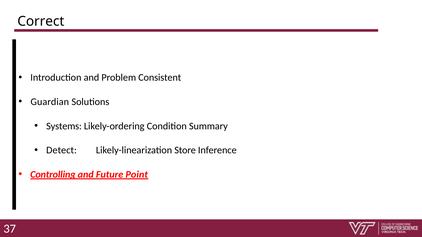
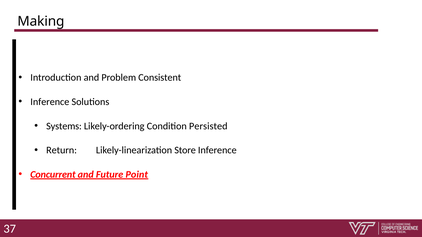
Correct: Correct -> Making (41, 21)
Guardian: Guardian -> Inference (50, 102)
Summary: Summary -> Persisted (208, 126)
Detect: Detect -> Return (62, 150)
Controlling: Controlling -> Concurrent (53, 175)
